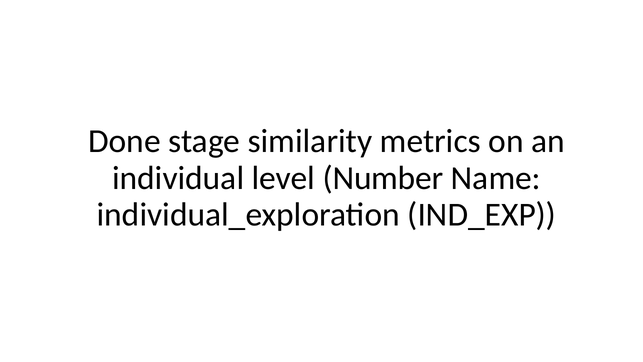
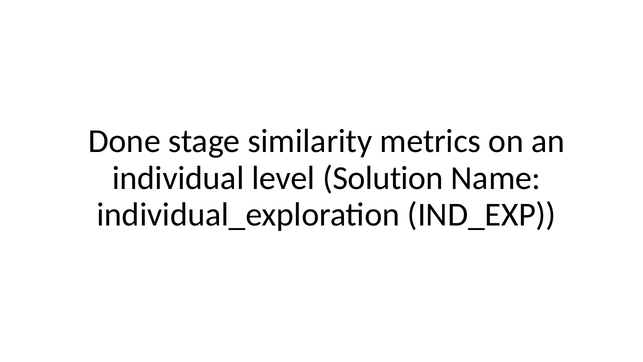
Number: Number -> Solution (383, 178)
